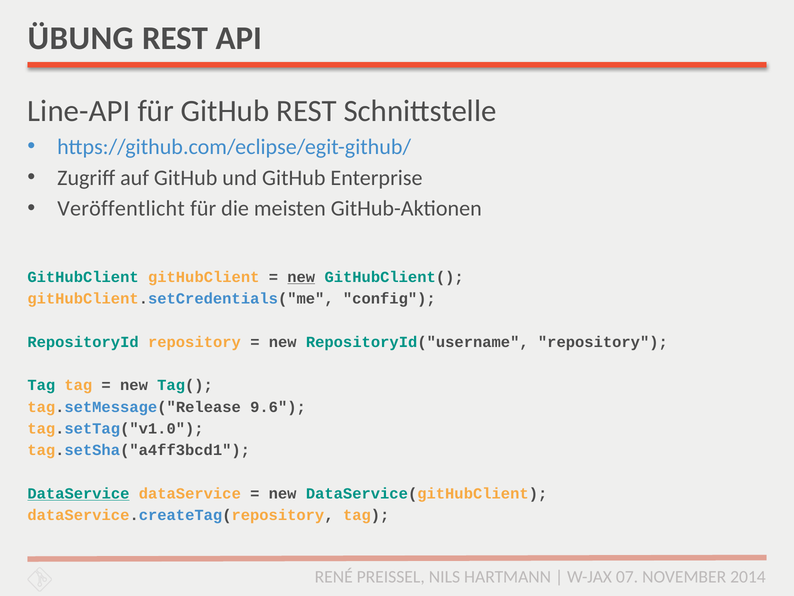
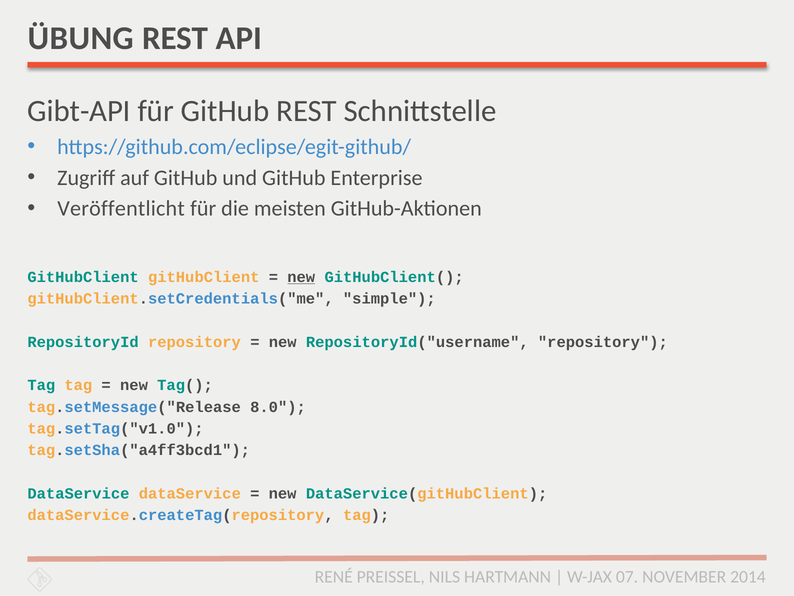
Line-API: Line-API -> Gibt-API (79, 111)
config: config -> simple (389, 298)
9.6: 9.6 -> 8.0 (278, 407)
DataService underline: present -> none (78, 493)
